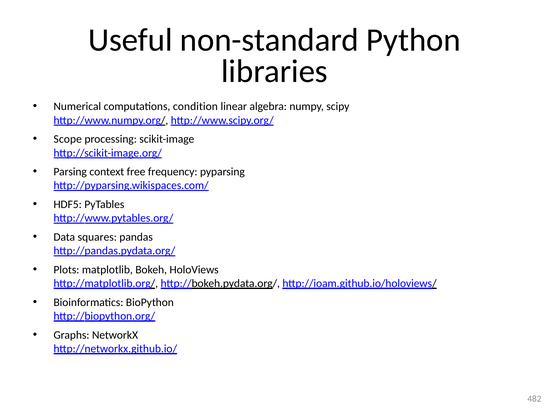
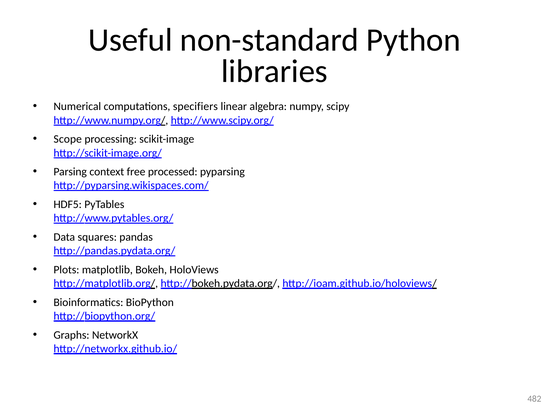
condition: condition -> specifiers (195, 106)
frequency: frequency -> processed (173, 172)
